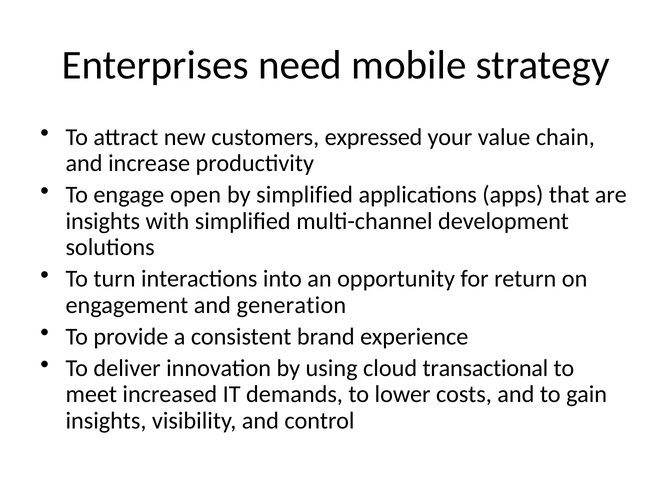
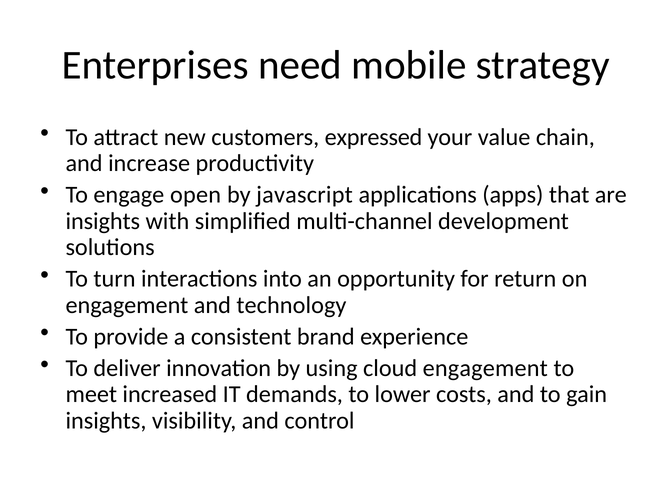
by simplified: simplified -> javascript (305, 195)
generation: generation -> technology (291, 305)
cloud transactional: transactional -> engagement (485, 368)
